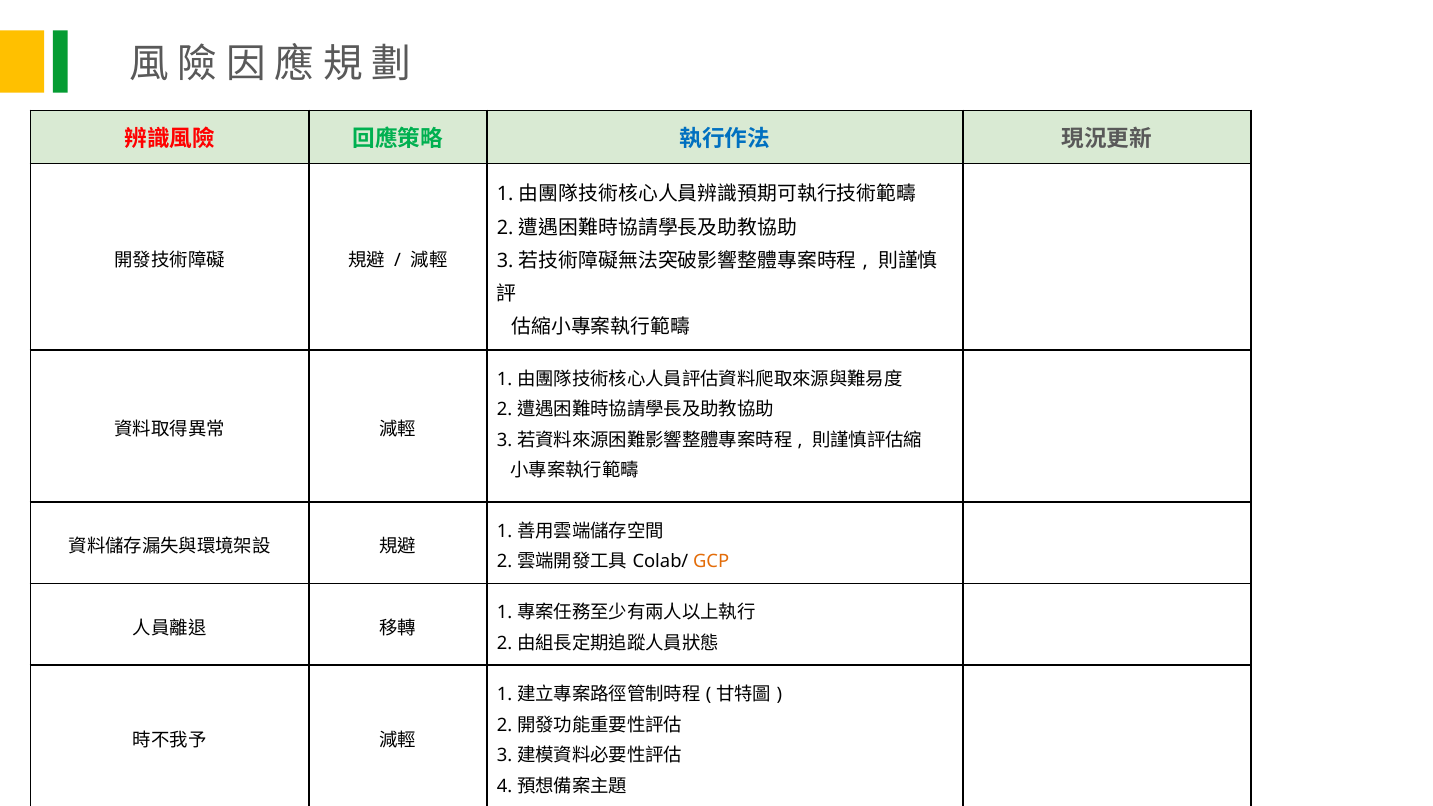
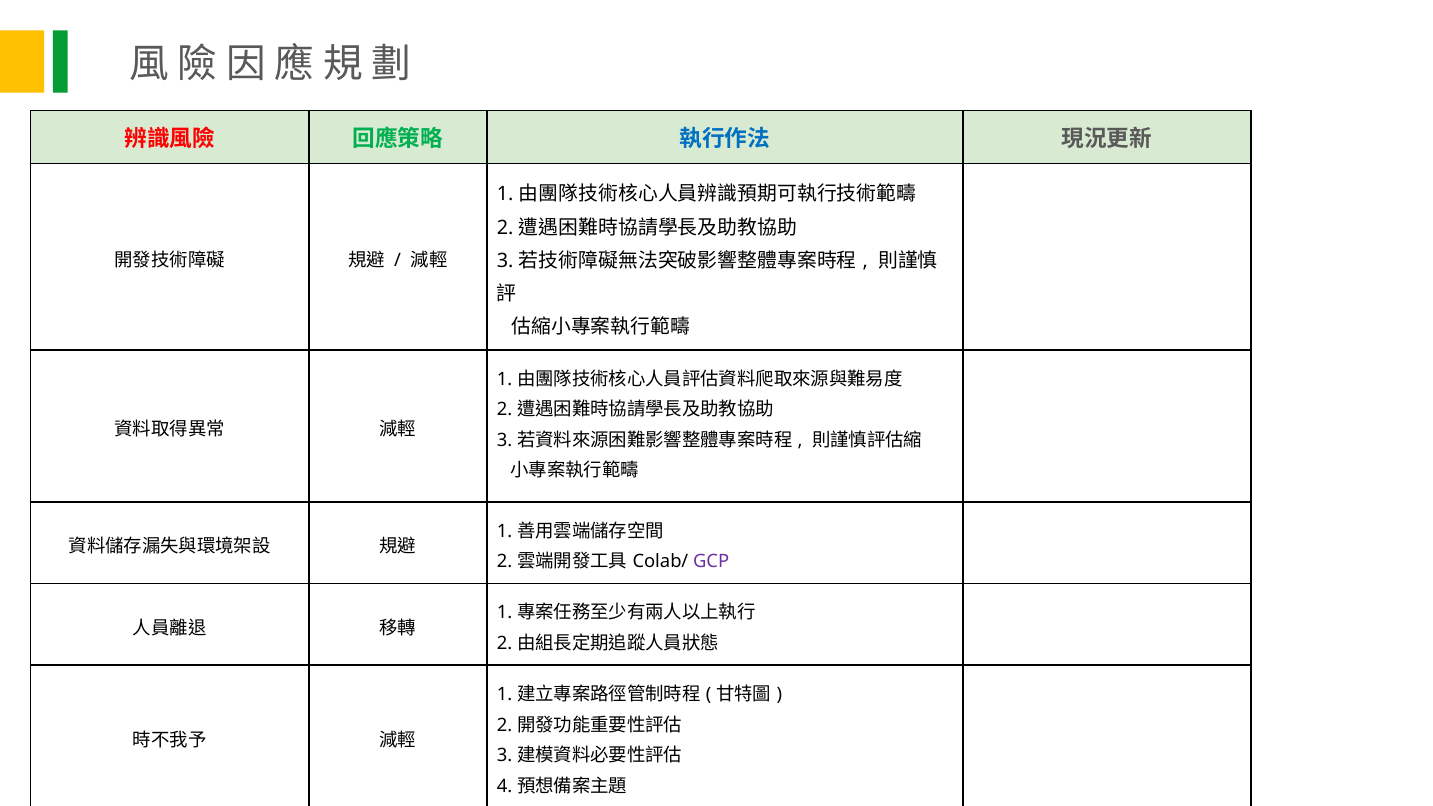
GCP colour: orange -> purple (711, 562)
